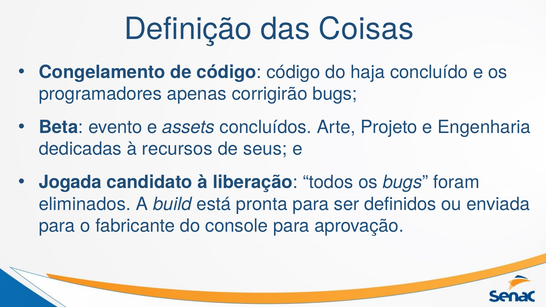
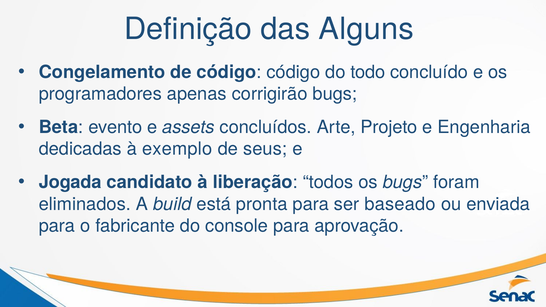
Coisas: Coisas -> Alguns (366, 29)
haja: haja -> todo (368, 72)
recursos: recursos -> exemplo (177, 149)
definidos: definidos -> baseado (400, 204)
